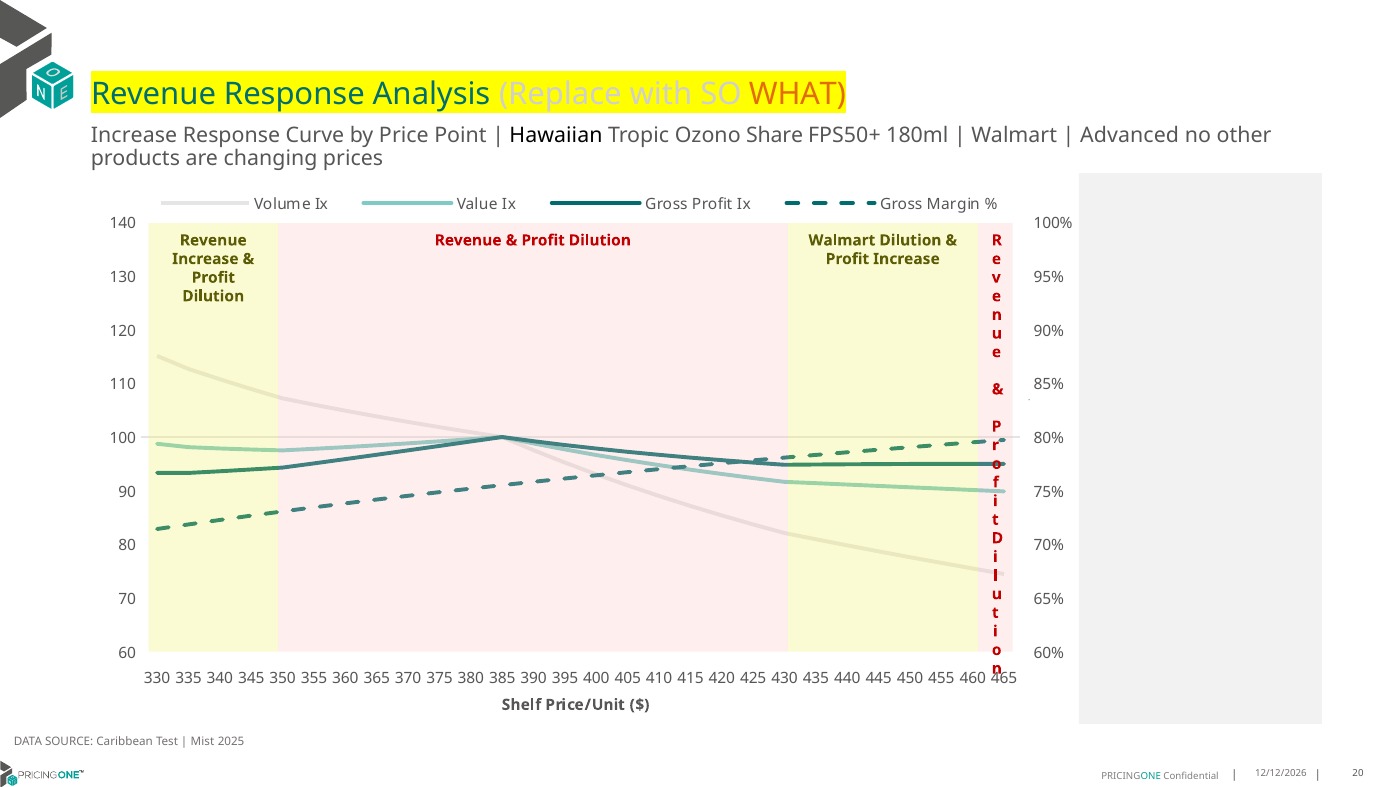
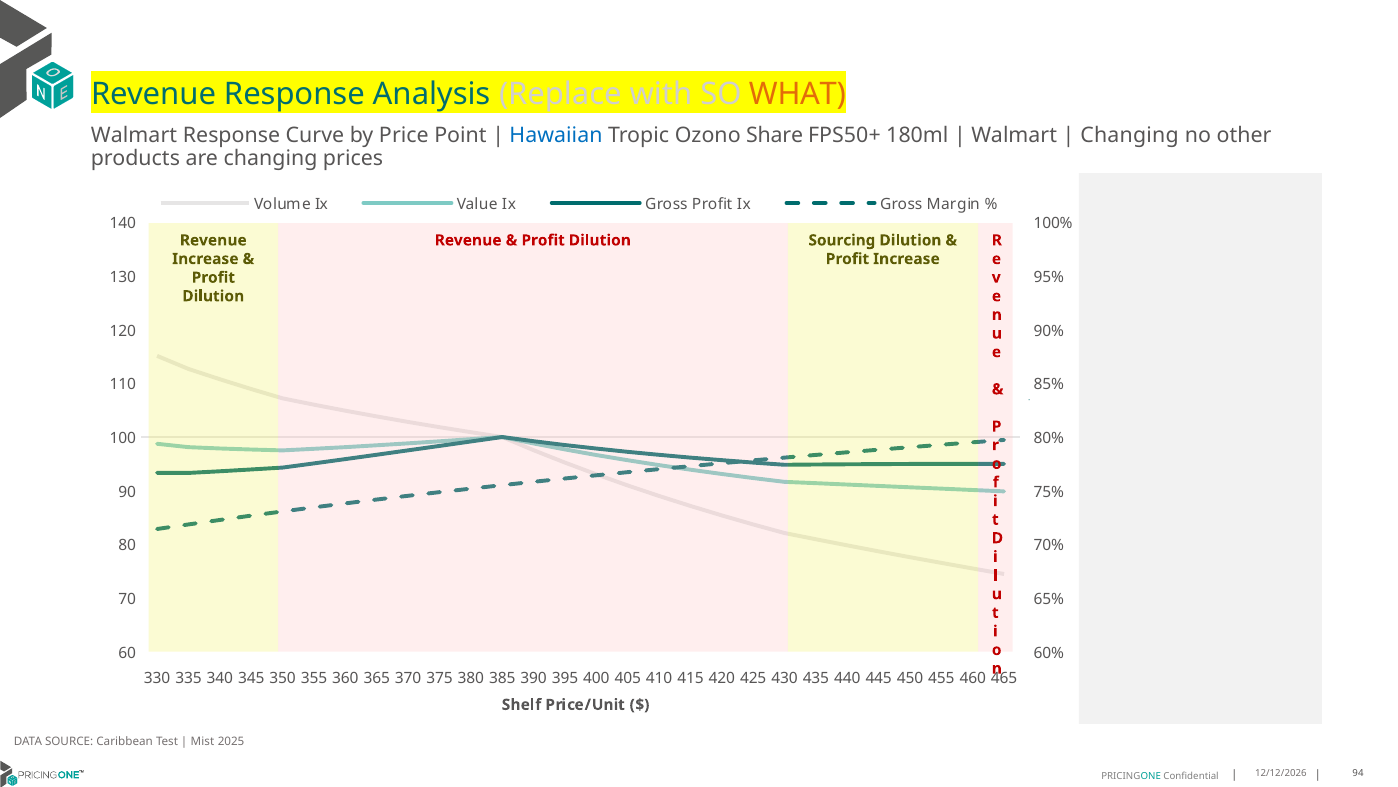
Increase: Increase -> Walmart (134, 135)
Hawaiian colour: black -> blue (556, 135)
Advanced: Advanced -> Changing (1130, 135)
Dilution Walmart: Walmart -> Sourcing (842, 240)
20: 20 -> 94 (1358, 773)
